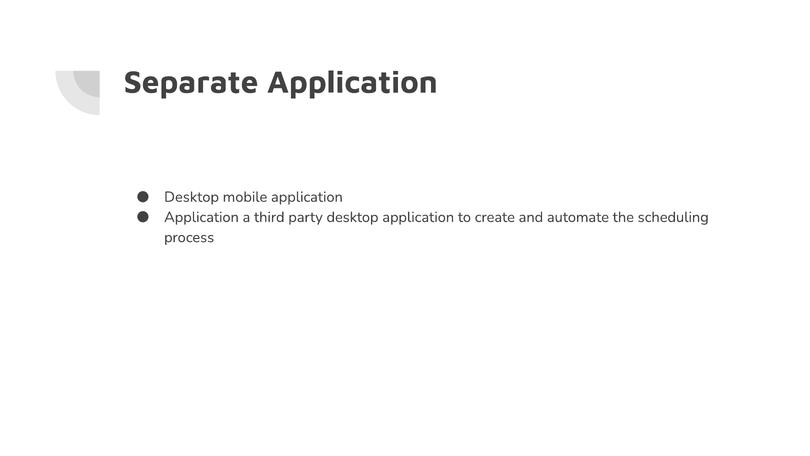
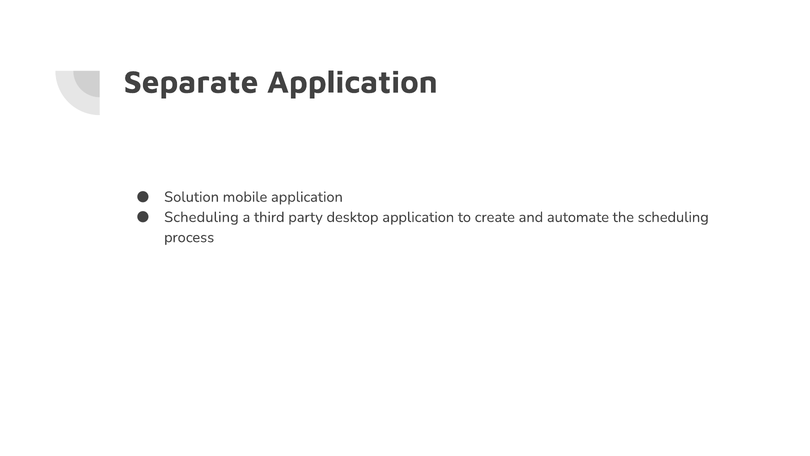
Desktop: Desktop -> Solution (192, 197)
Application: Application -> Scheduling (201, 217)
